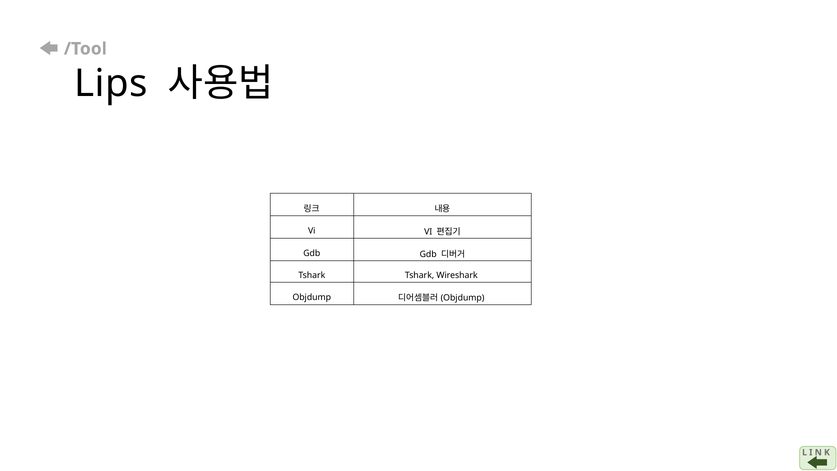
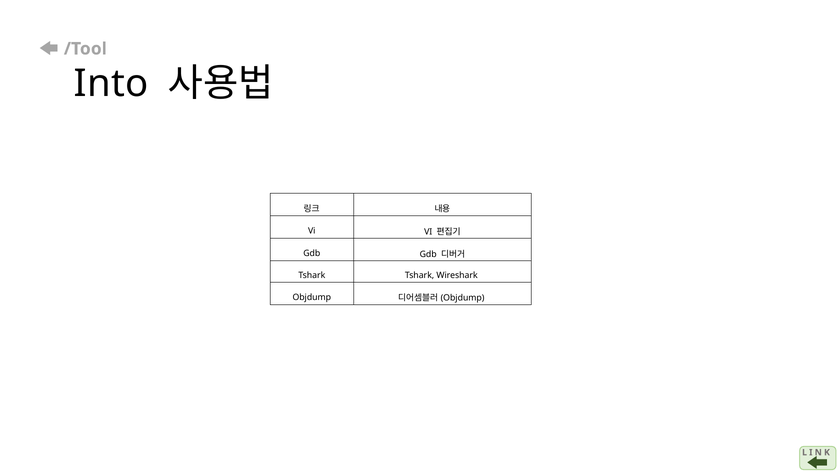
Lips: Lips -> Into (111, 84)
